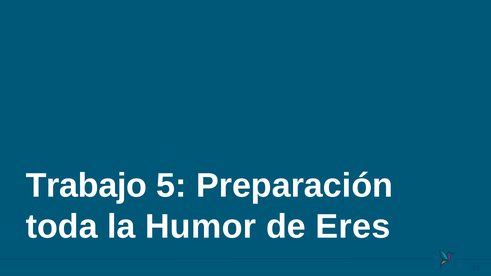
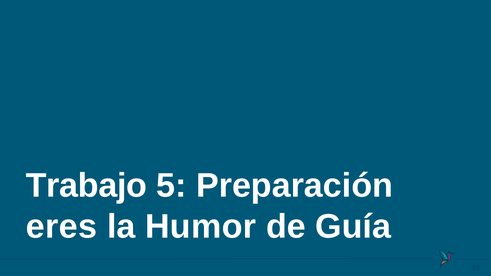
toda: toda -> eres (61, 227)
Eres: Eres -> Guía (353, 227)
